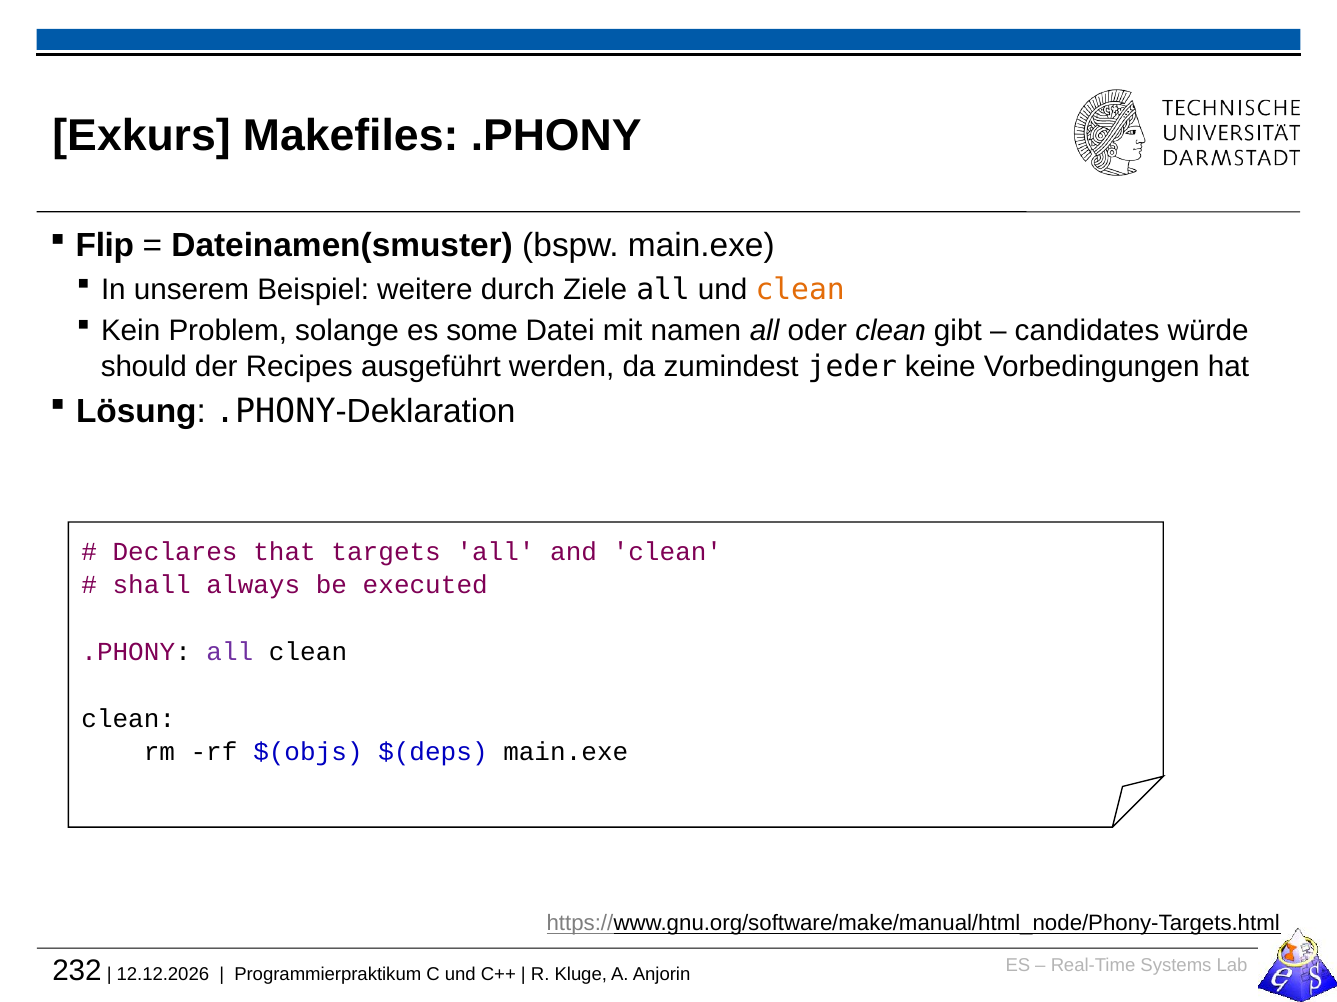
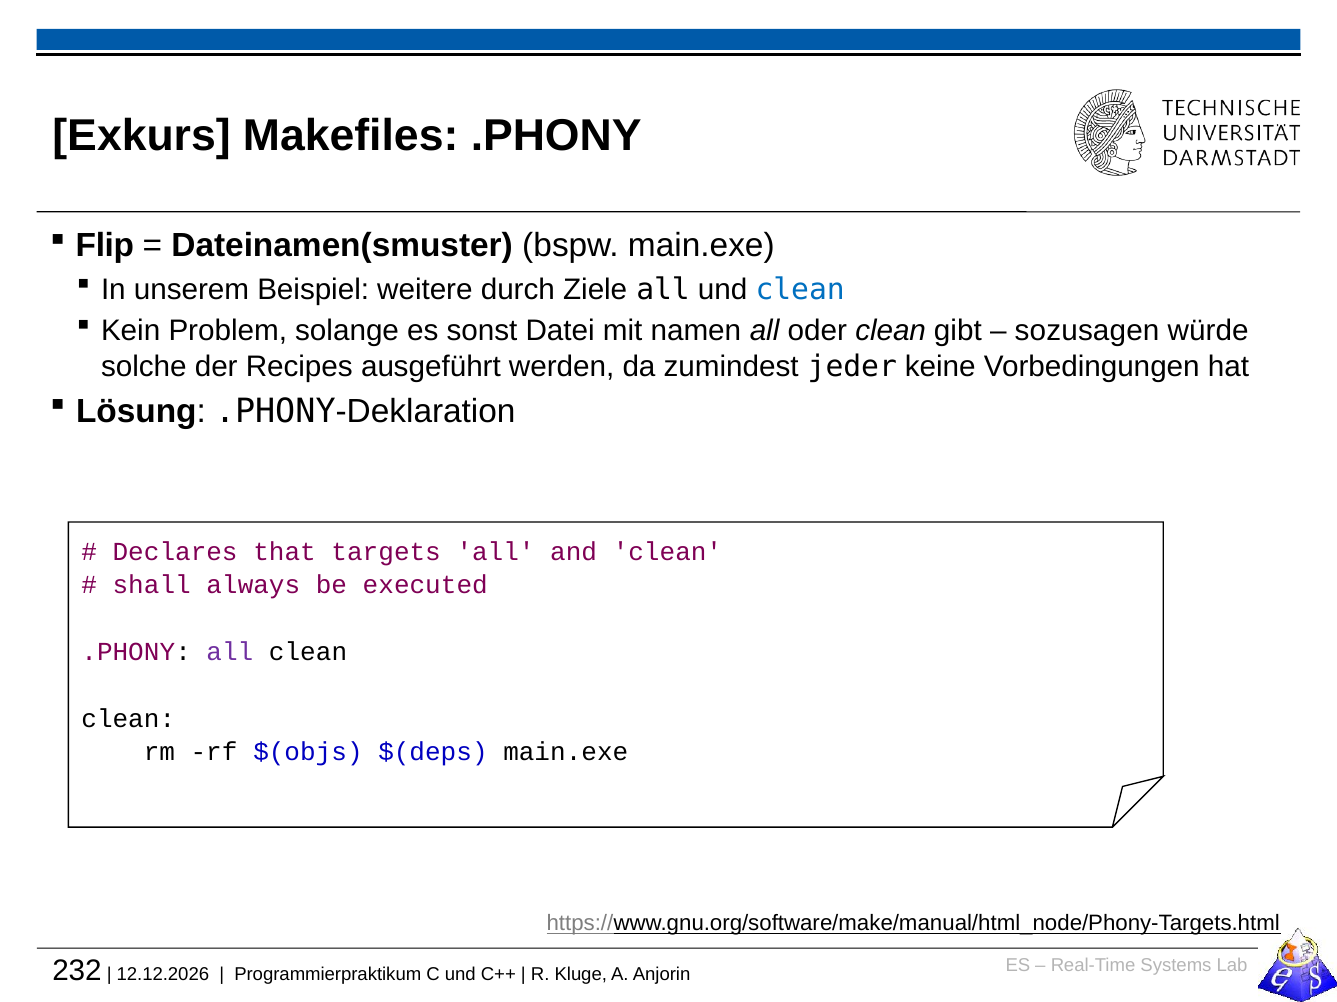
clean colour: orange -> blue (800, 290)
some: some -> sonst (482, 331)
candidates: candidates -> sozusagen (1087, 331)
should: should -> solche (144, 367)
